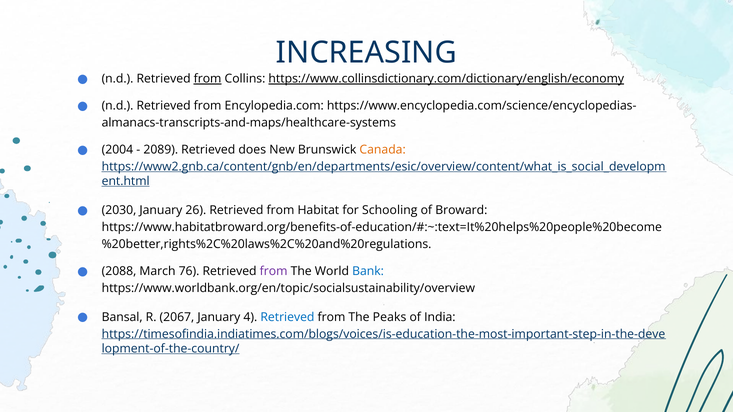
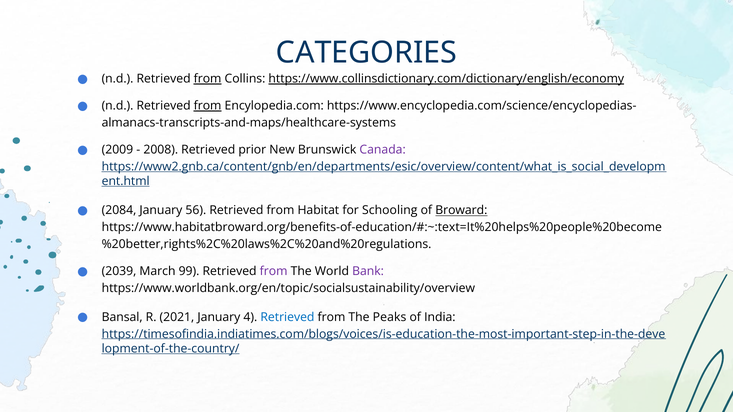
INCREASING: INCREASING -> CATEGORIES (366, 53)
from underline: none -> present (208, 106)
2004: 2004 -> 2009 (117, 150)
2089: 2089 -> 2008 (161, 150)
does: does -> prior (252, 150)
Canada colour: orange -> purple (383, 150)
2030: 2030 -> 2084 (119, 211)
26: 26 -> 56 (196, 211)
Broward underline: none -> present (461, 211)
2088: 2088 -> 2039 (119, 271)
76: 76 -> 99 (189, 271)
Bank colour: blue -> purple (368, 271)
2067: 2067 -> 2021 (177, 317)
